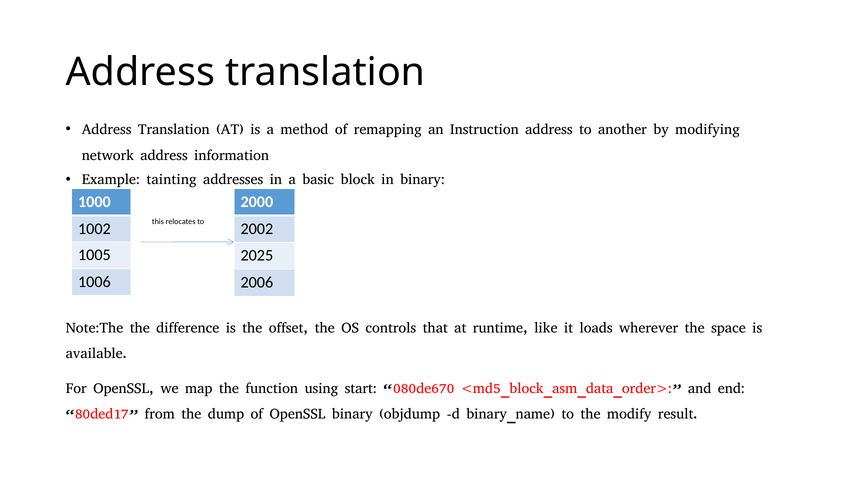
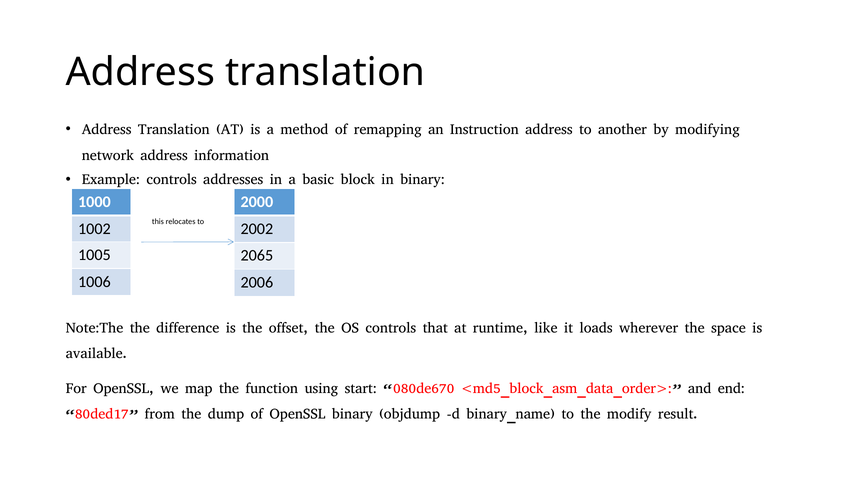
Example tainting: tainting -> controls (172, 180)
2025: 2025 -> 2065 (257, 256)
